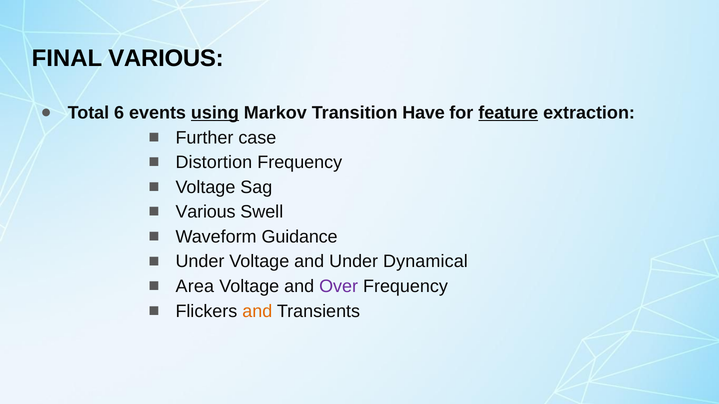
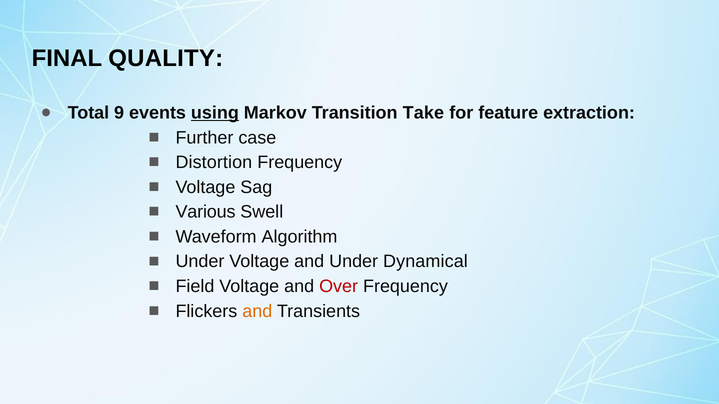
FINAL VARIOUS: VARIOUS -> QUALITY (166, 58)
6: 6 -> 9 (119, 113)
Have: Have -> Take (423, 113)
feature underline: present -> none (508, 113)
Guidance: Guidance -> Algorithm (300, 237)
Area: Area -> Field (195, 287)
Over colour: purple -> red (339, 287)
